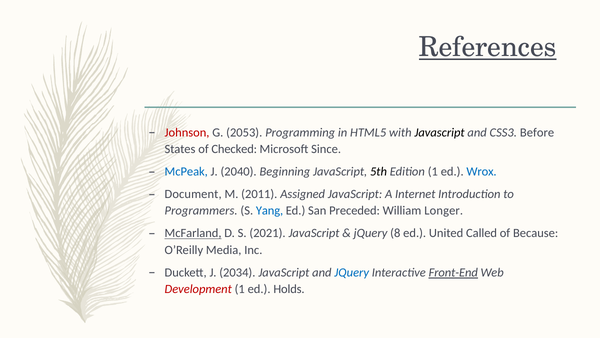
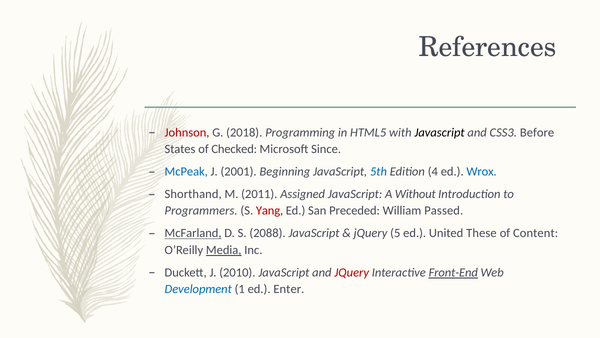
References underline: present -> none (488, 47)
2053: 2053 -> 2018 (244, 132)
2040: 2040 -> 2001 (239, 171)
5th colour: black -> blue (378, 171)
Edition 1: 1 -> 4 (433, 171)
Document: Document -> Shorthand (193, 194)
Internet: Internet -> Without (415, 194)
Yang colour: blue -> red (270, 211)
Longer: Longer -> Passed (444, 211)
2021: 2021 -> 2088 (268, 233)
8: 8 -> 5 (395, 233)
Called: Called -> These (481, 233)
Because: Because -> Content (536, 233)
Media underline: none -> present (224, 250)
2034: 2034 -> 2010 (237, 272)
JQuery colour: blue -> red (352, 272)
Development colour: red -> blue (198, 289)
Holds: Holds -> Enter (289, 289)
